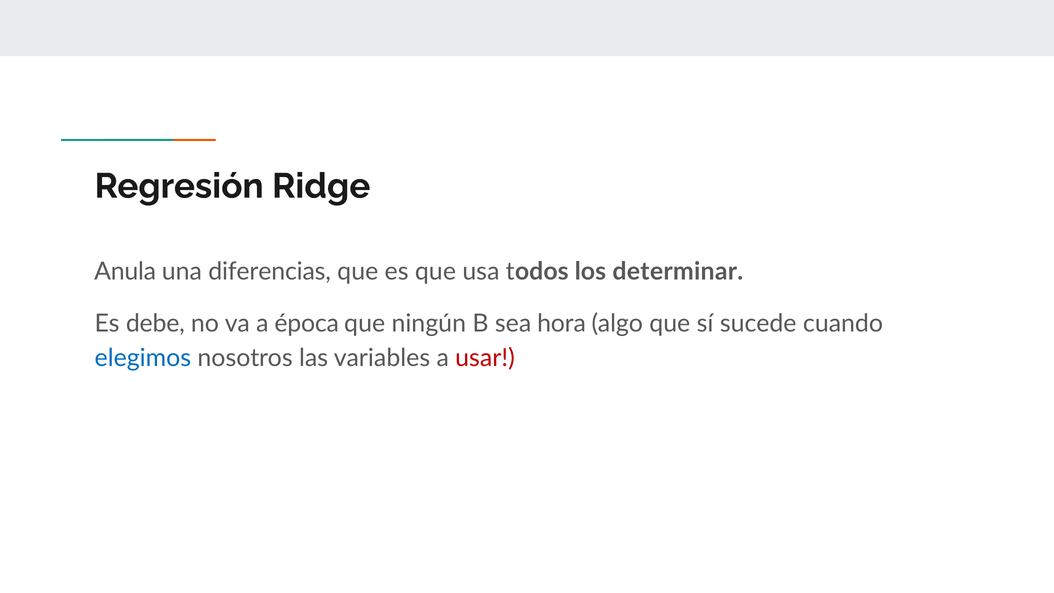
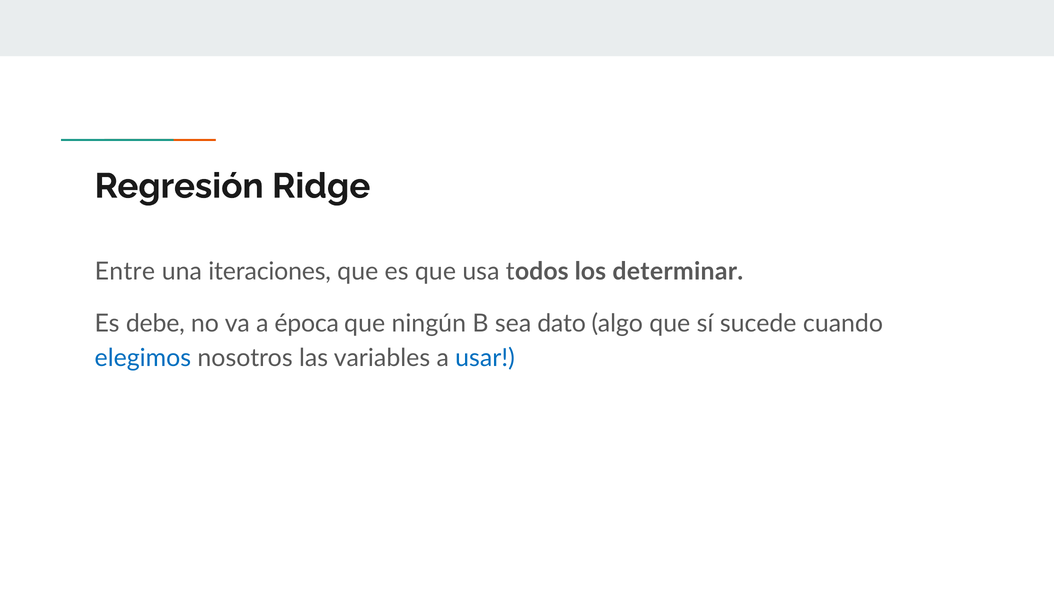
Anula: Anula -> Entre (125, 271)
diferencias: diferencias -> iteraciones (270, 271)
hora: hora -> dato (562, 323)
usar colour: red -> blue (485, 358)
